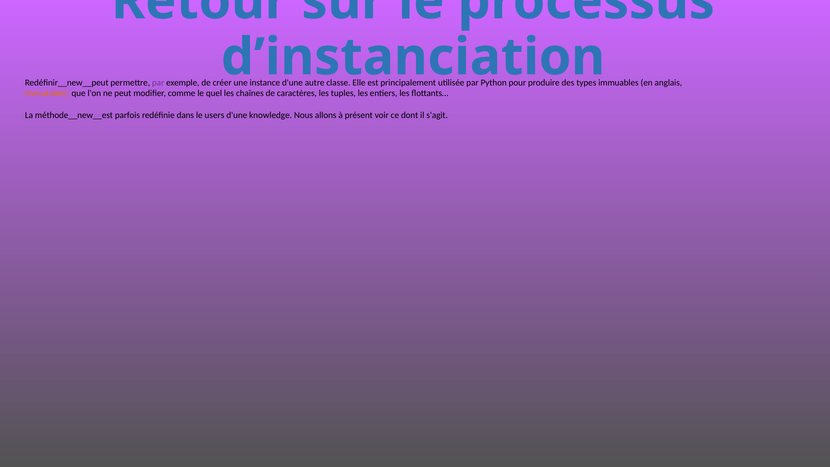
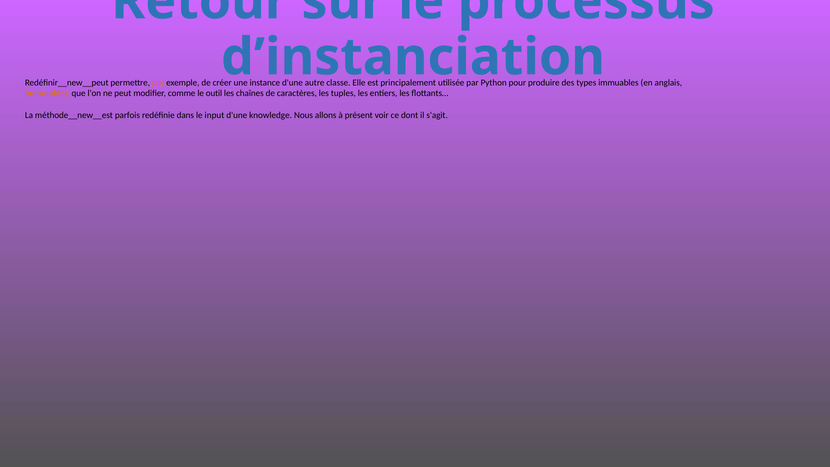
par colour: purple -> orange (158, 83)
quel: quel -> outil (214, 93)
users: users -> input (214, 115)
